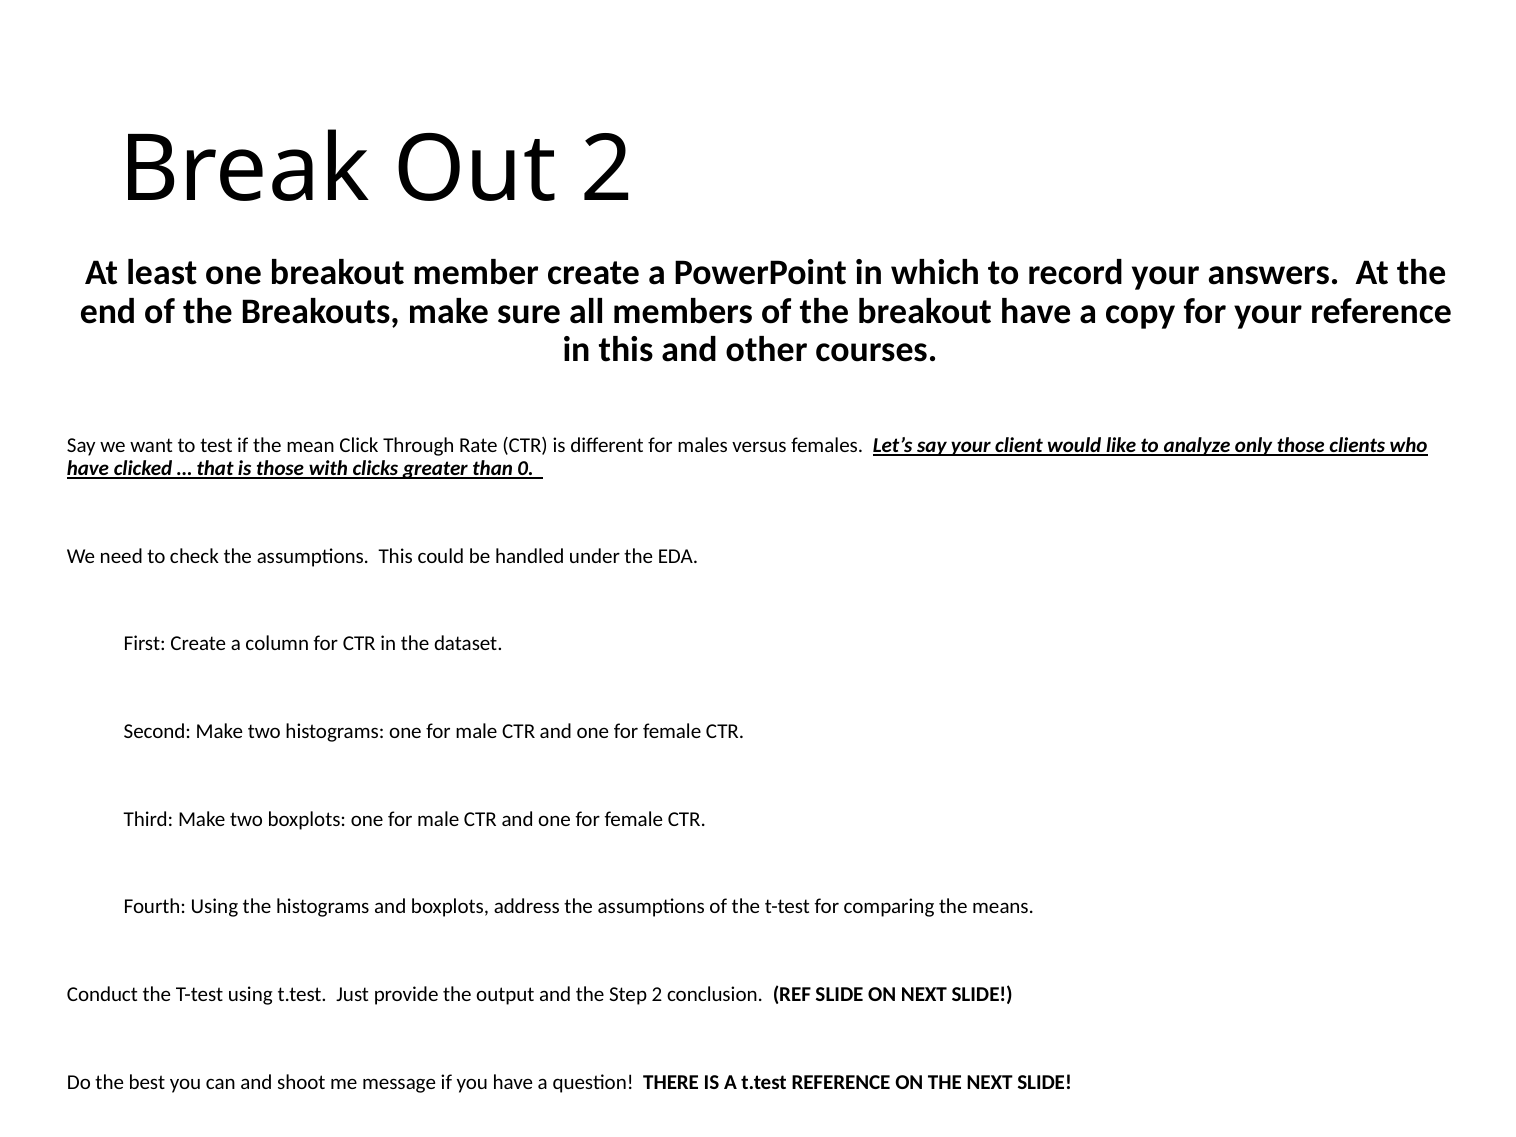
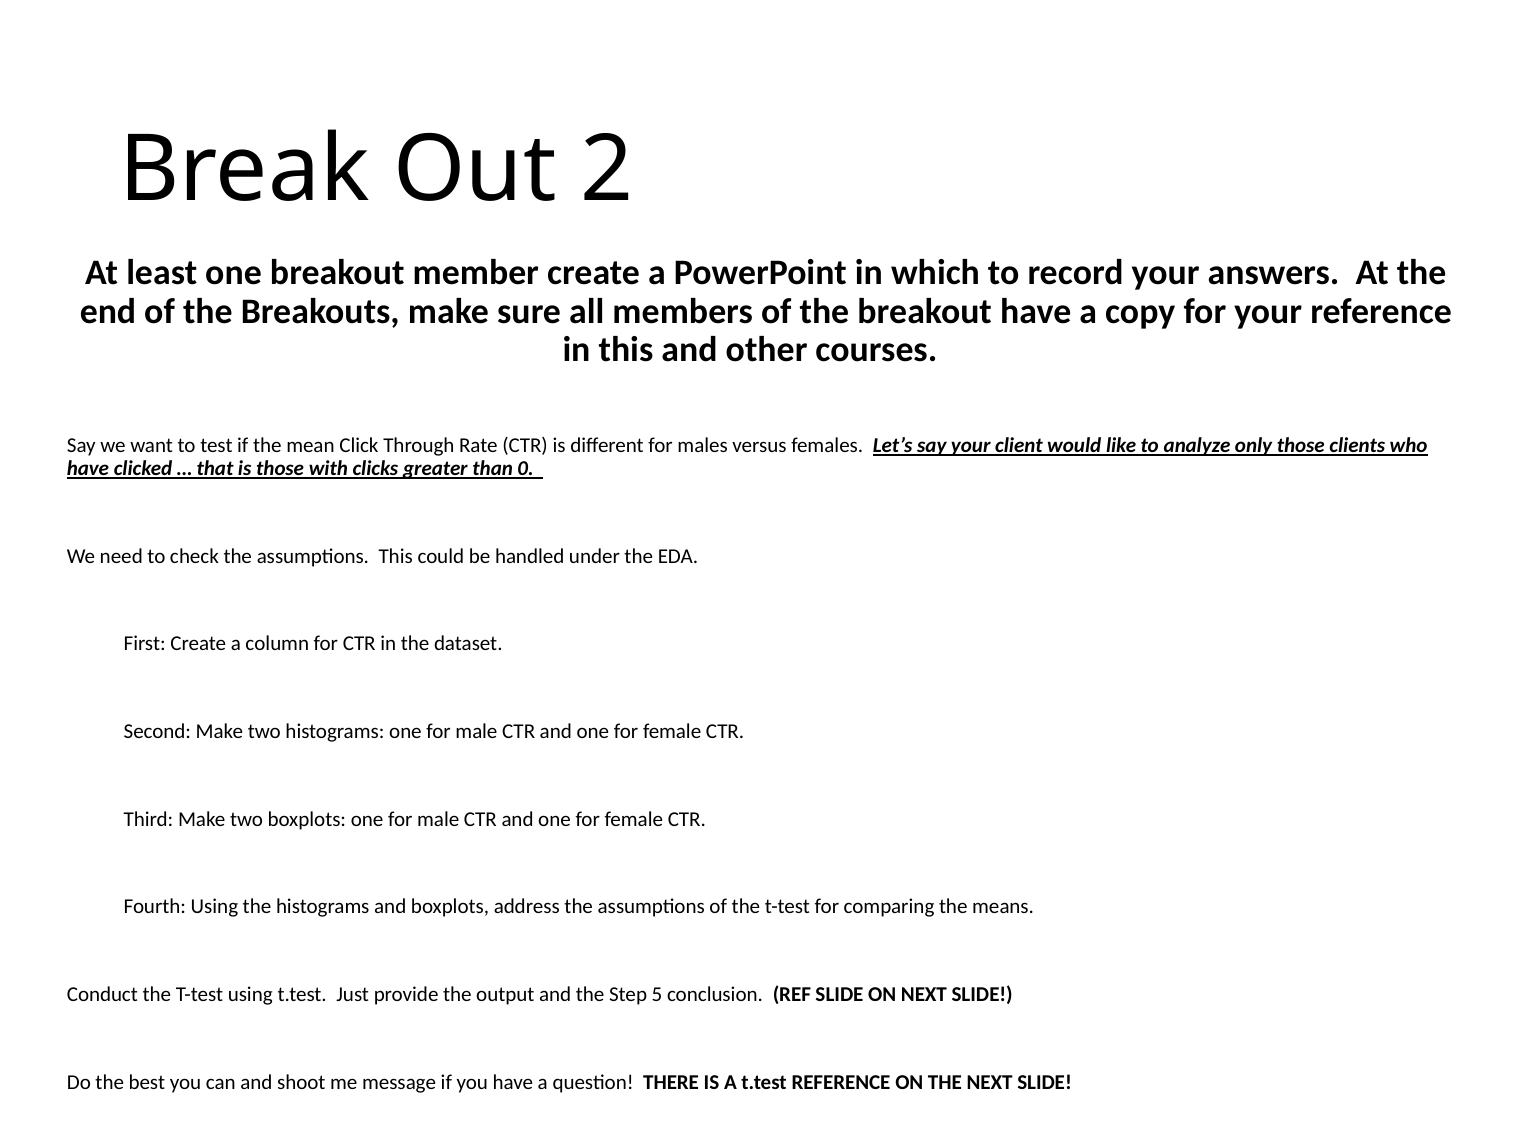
Step 2: 2 -> 5 (657, 995)
